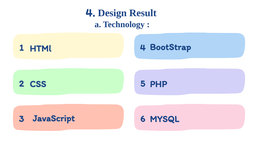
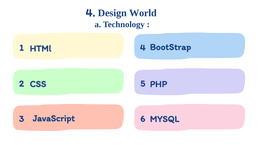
Result: Result -> World (143, 13)
